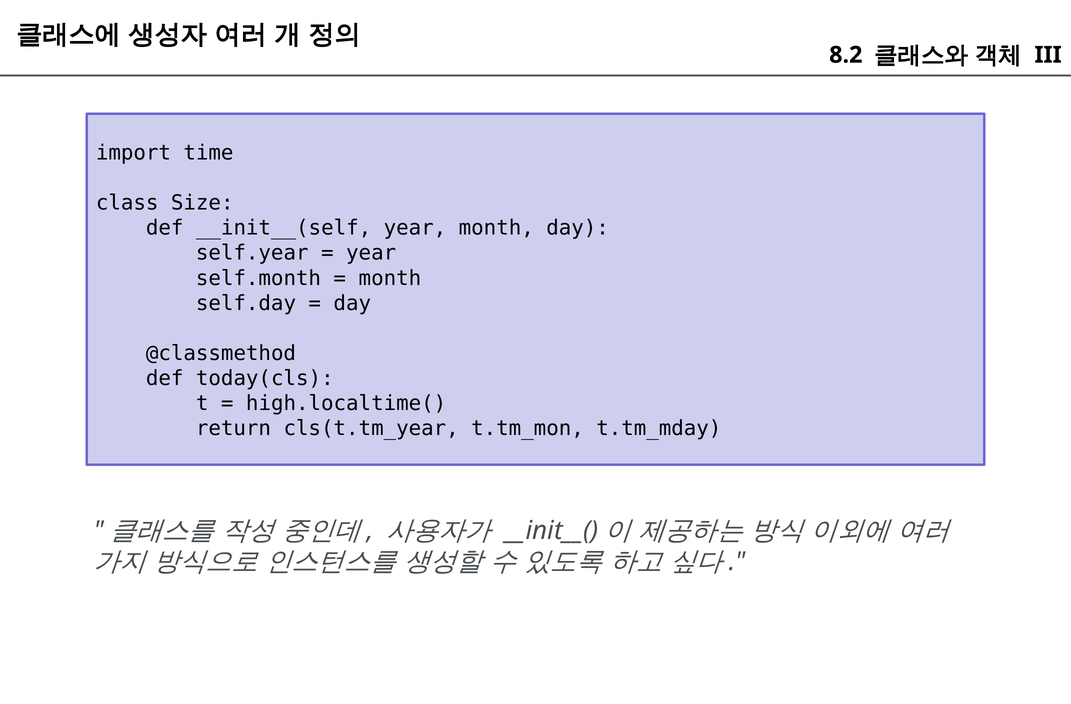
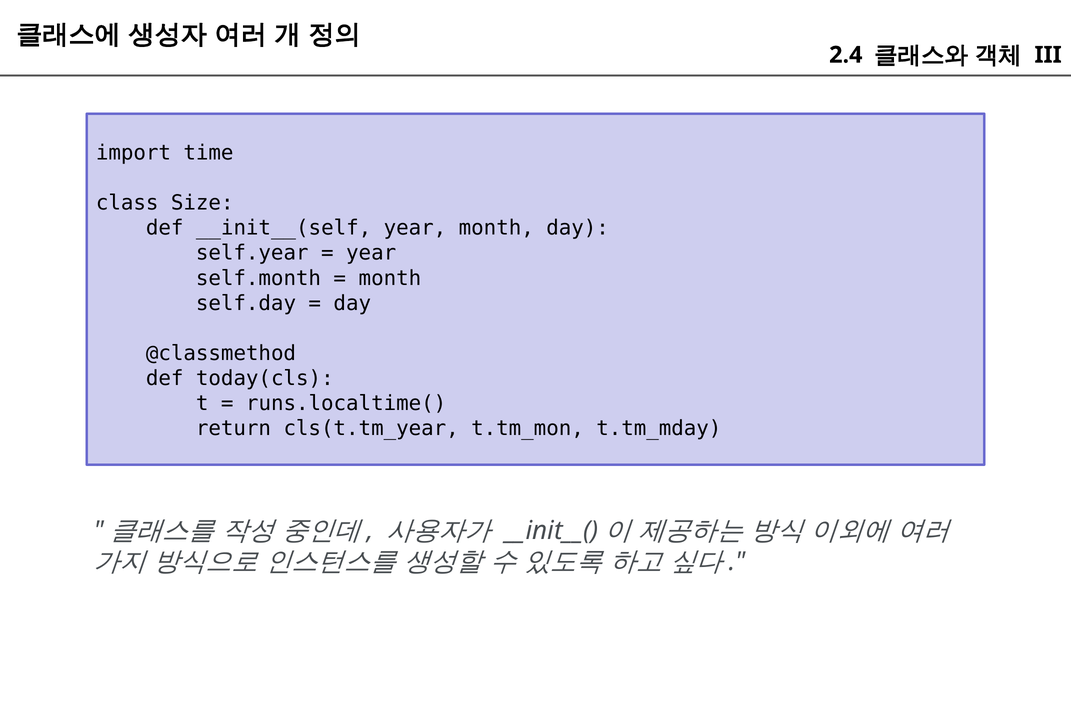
8.2: 8.2 -> 2.4 (846, 55)
high.localtime(: high.localtime( -> runs.localtime( (346, 403)
